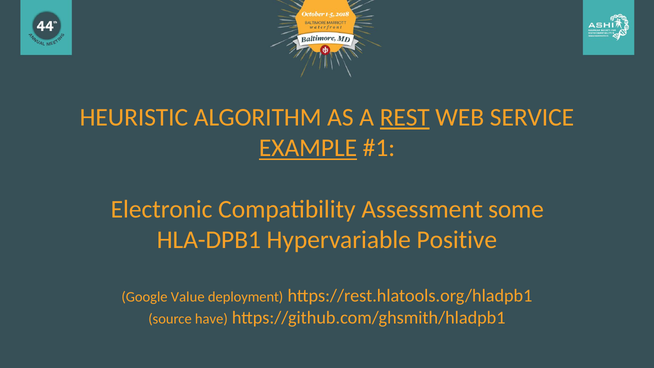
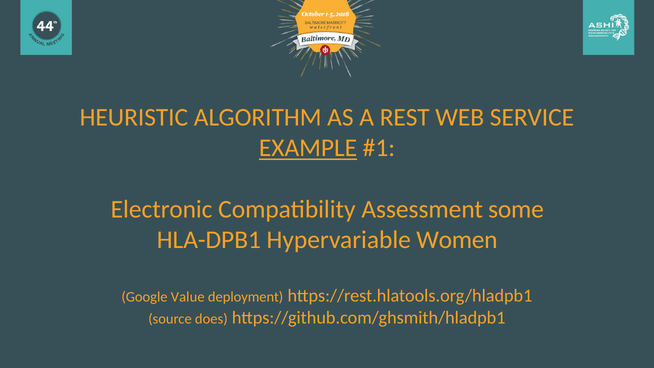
REST underline: present -> none (405, 118)
Positive: Positive -> Women (457, 240)
have: have -> does (211, 319)
